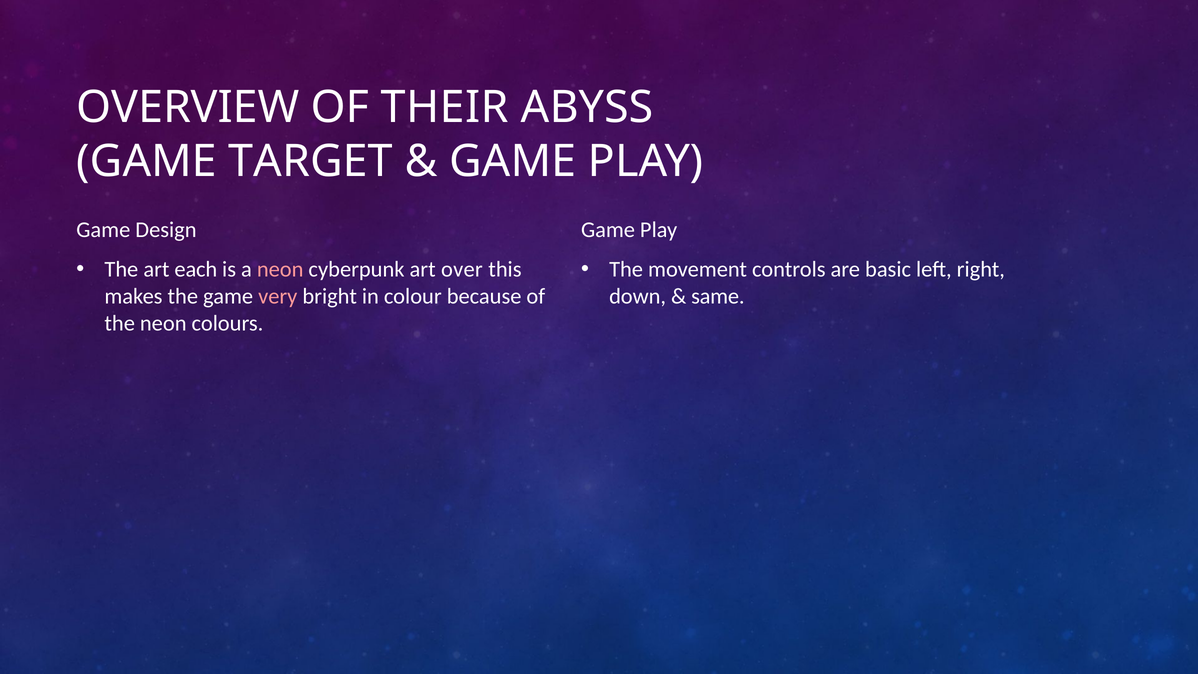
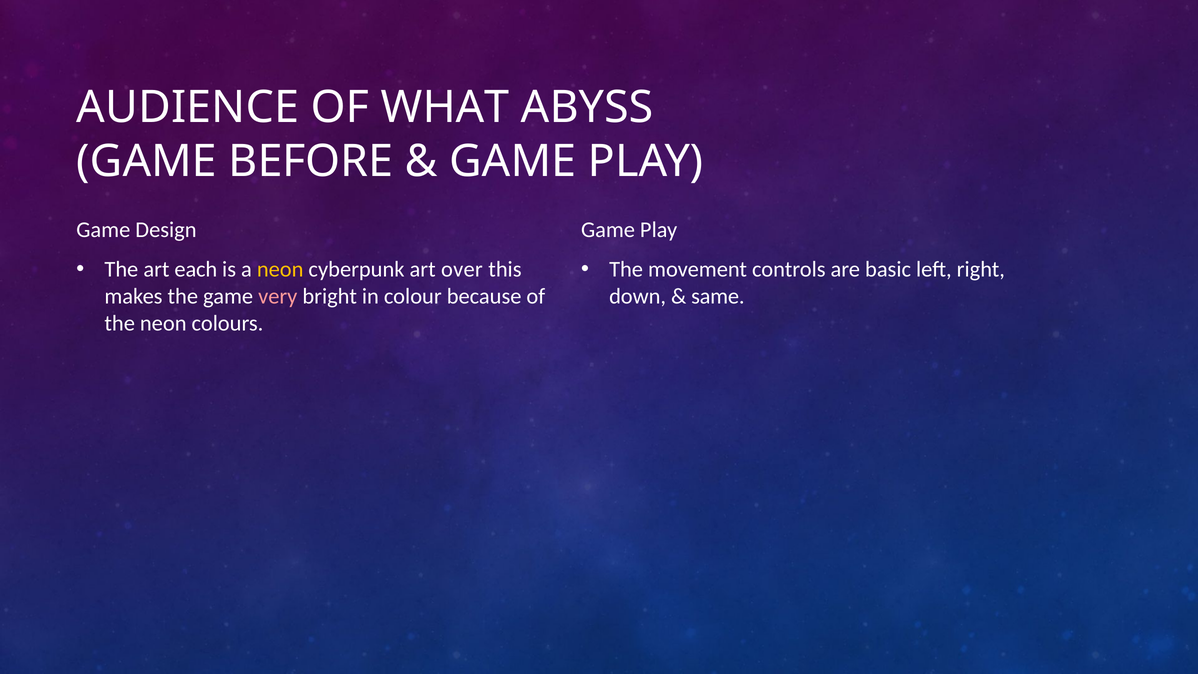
OVERVIEW: OVERVIEW -> AUDIENCE (188, 108)
THEIR: THEIR -> WHAT (445, 108)
TARGET: TARGET -> BEFORE (311, 162)
neon colour: pink -> yellow (280, 269)
